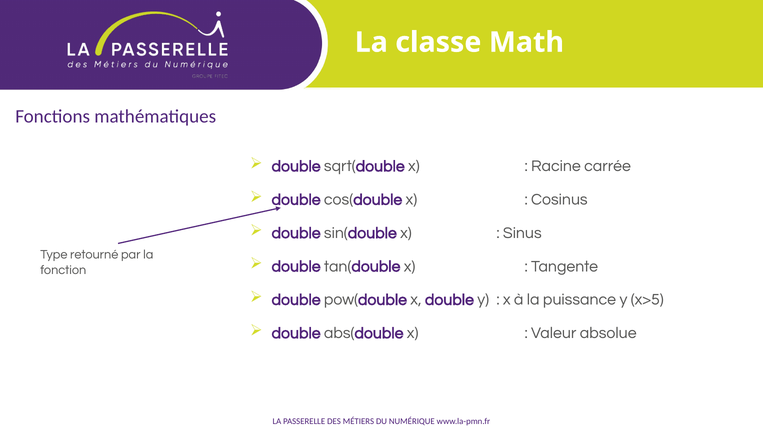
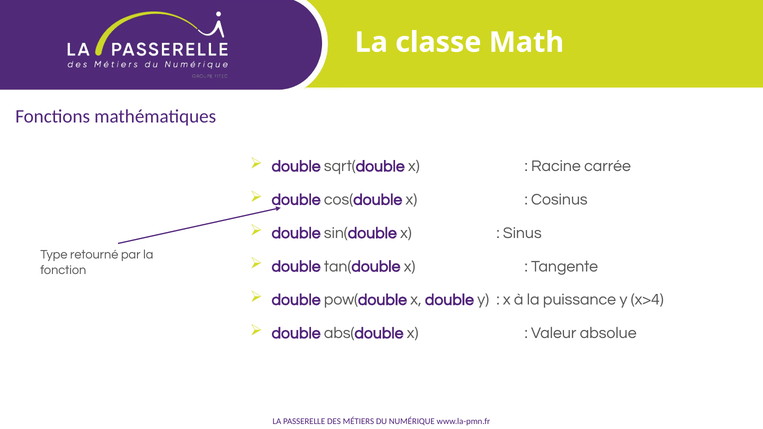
x>5: x>5 -> x>4 (647, 300)
